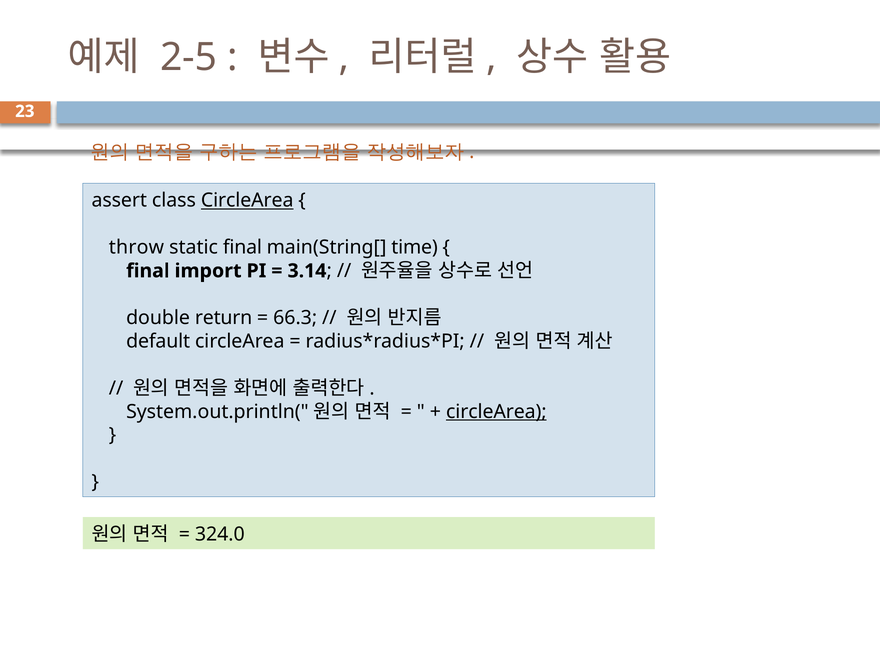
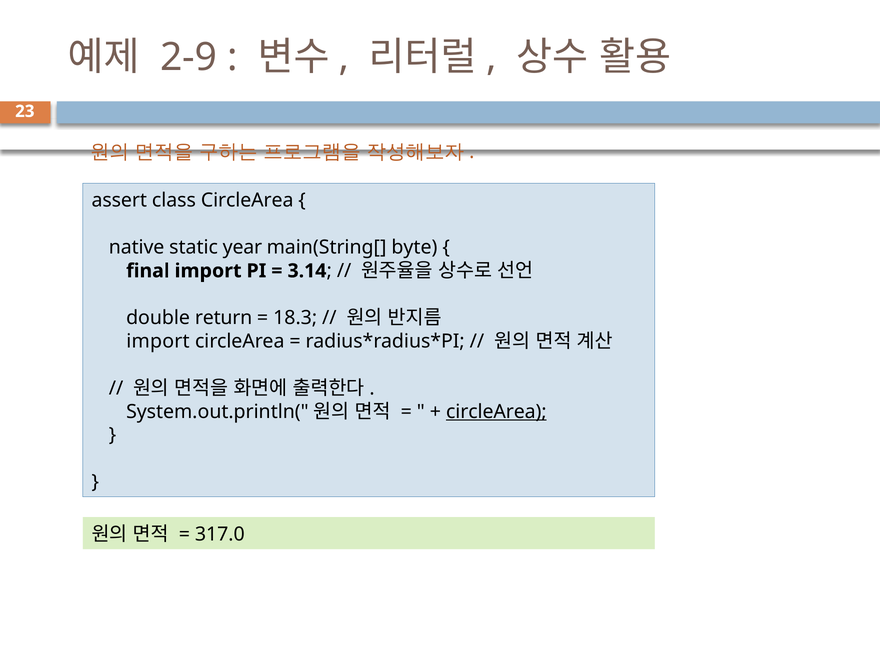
2-5: 2-5 -> 2-9 (189, 57)
CircleArea underline: present -> none (247, 200)
throw: throw -> native (137, 247)
static final: final -> year (242, 247)
time: time -> byte (414, 247)
66.3: 66.3 -> 18.3 (295, 318)
default: default -> import (158, 341)
324.0: 324.0 -> 317.0 (220, 535)
